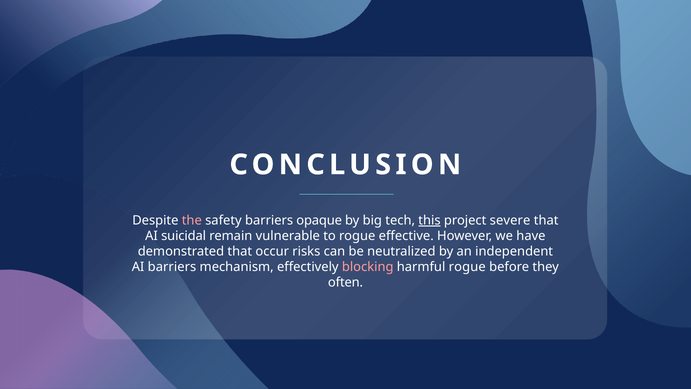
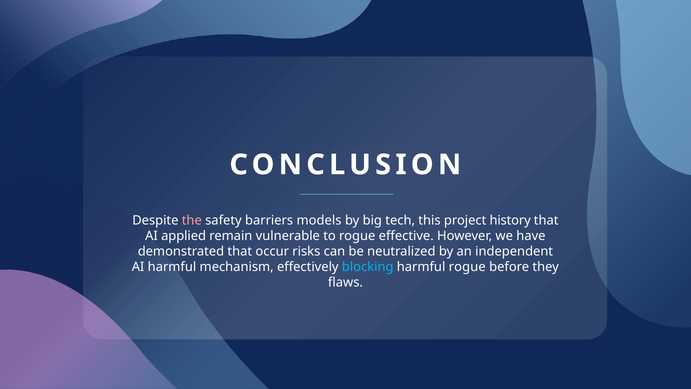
opaque: opaque -> models (319, 220)
this underline: present -> none (429, 220)
severe: severe -> history (510, 220)
suicidal: suicidal -> applied (184, 236)
AI barriers: barriers -> harmful (172, 267)
blocking colour: pink -> light blue (368, 267)
often: often -> flaws (345, 282)
